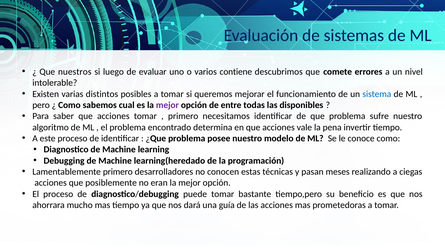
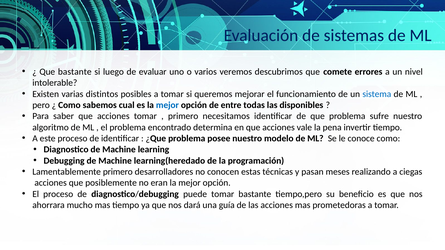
Que nuestros: nuestros -> bastante (75, 72)
contiene: contiene -> veremos (236, 72)
mejor colour: purple -> blue (167, 105)
